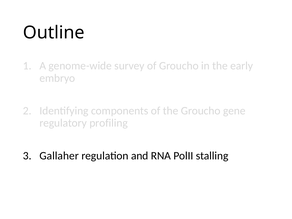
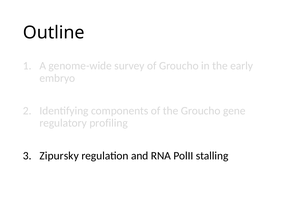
Gallaher: Gallaher -> Zipursky (59, 156)
